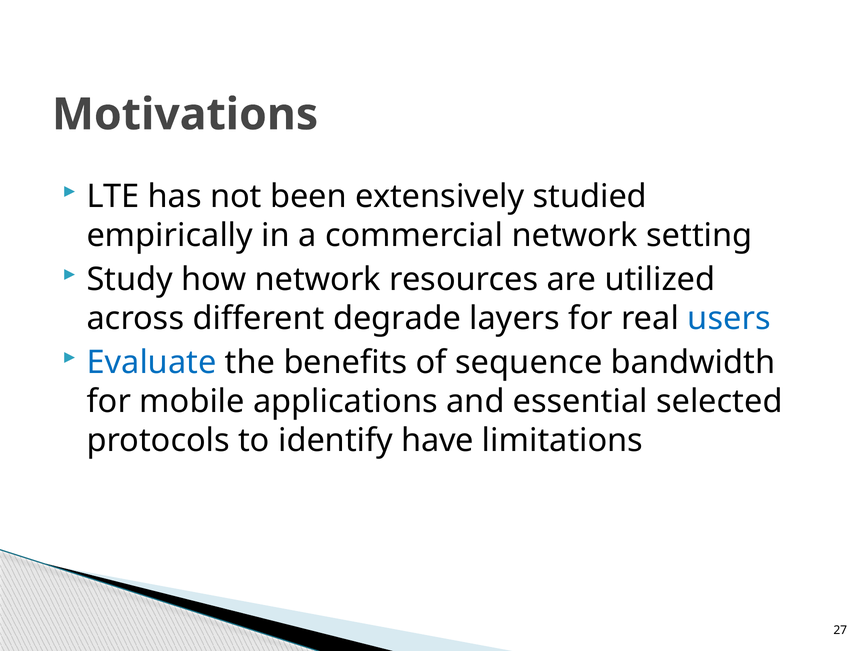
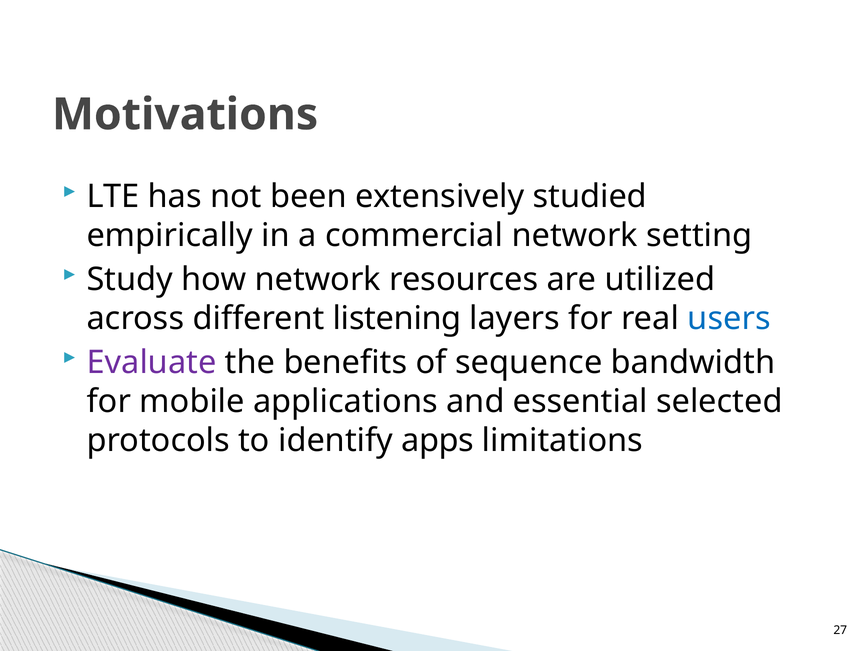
degrade: degrade -> listening (397, 319)
Evaluate colour: blue -> purple (152, 363)
have: have -> apps (438, 441)
